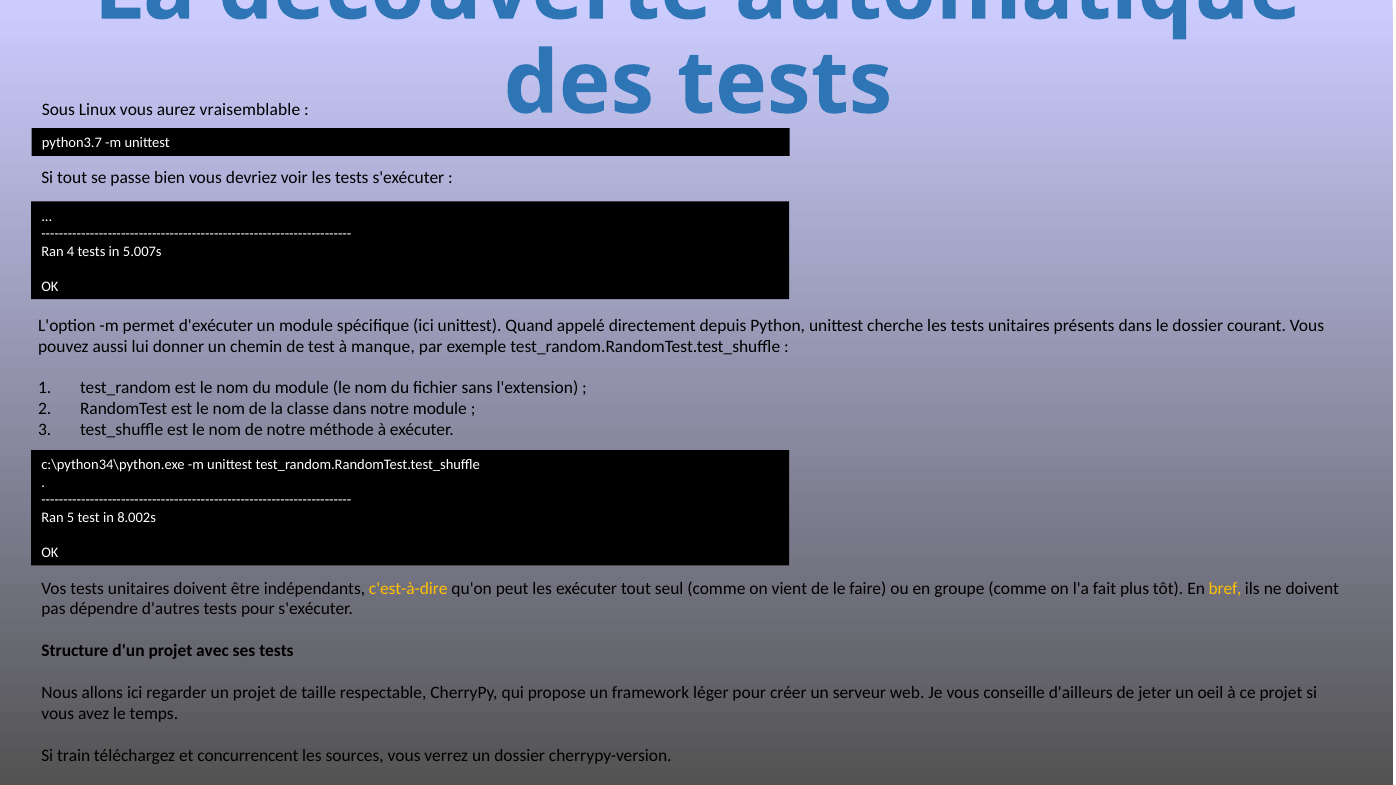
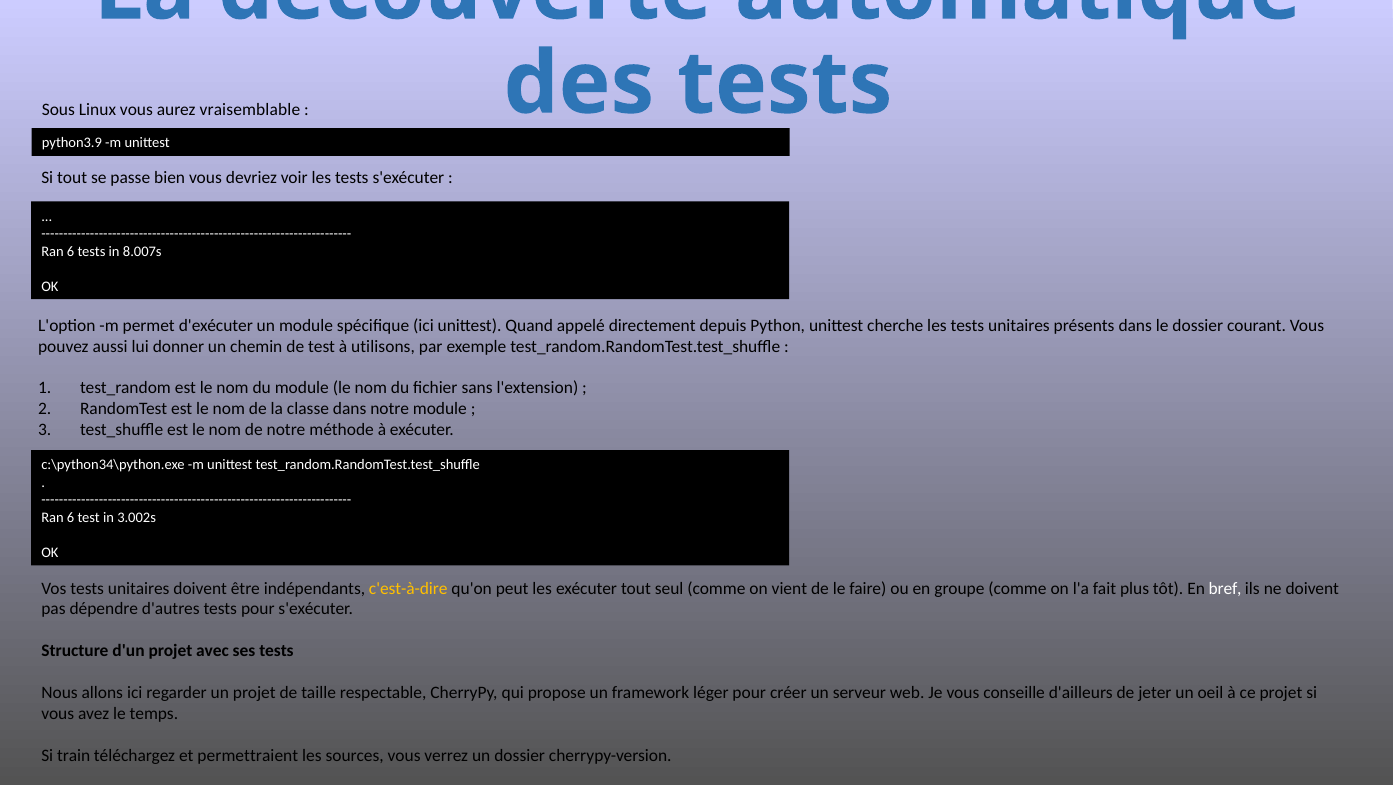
python3.7: python3.7 -> python3.9 (72, 143)
4: 4 -> 6 (71, 251)
5.007s: 5.007s -> 8.007s (142, 251)
manque: manque -> utilisons (383, 346)
5: 5 -> 6 (71, 518)
8.002s: 8.002s -> 3.002s (137, 518)
bref colour: yellow -> white (1225, 588)
concurrencent: concurrencent -> permettraient (248, 756)
